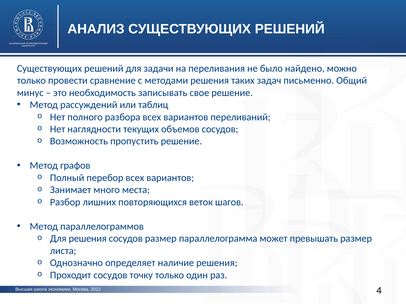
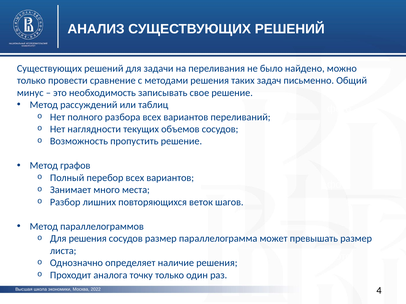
Проходит сосудов: сосудов -> аналога (110, 276)
